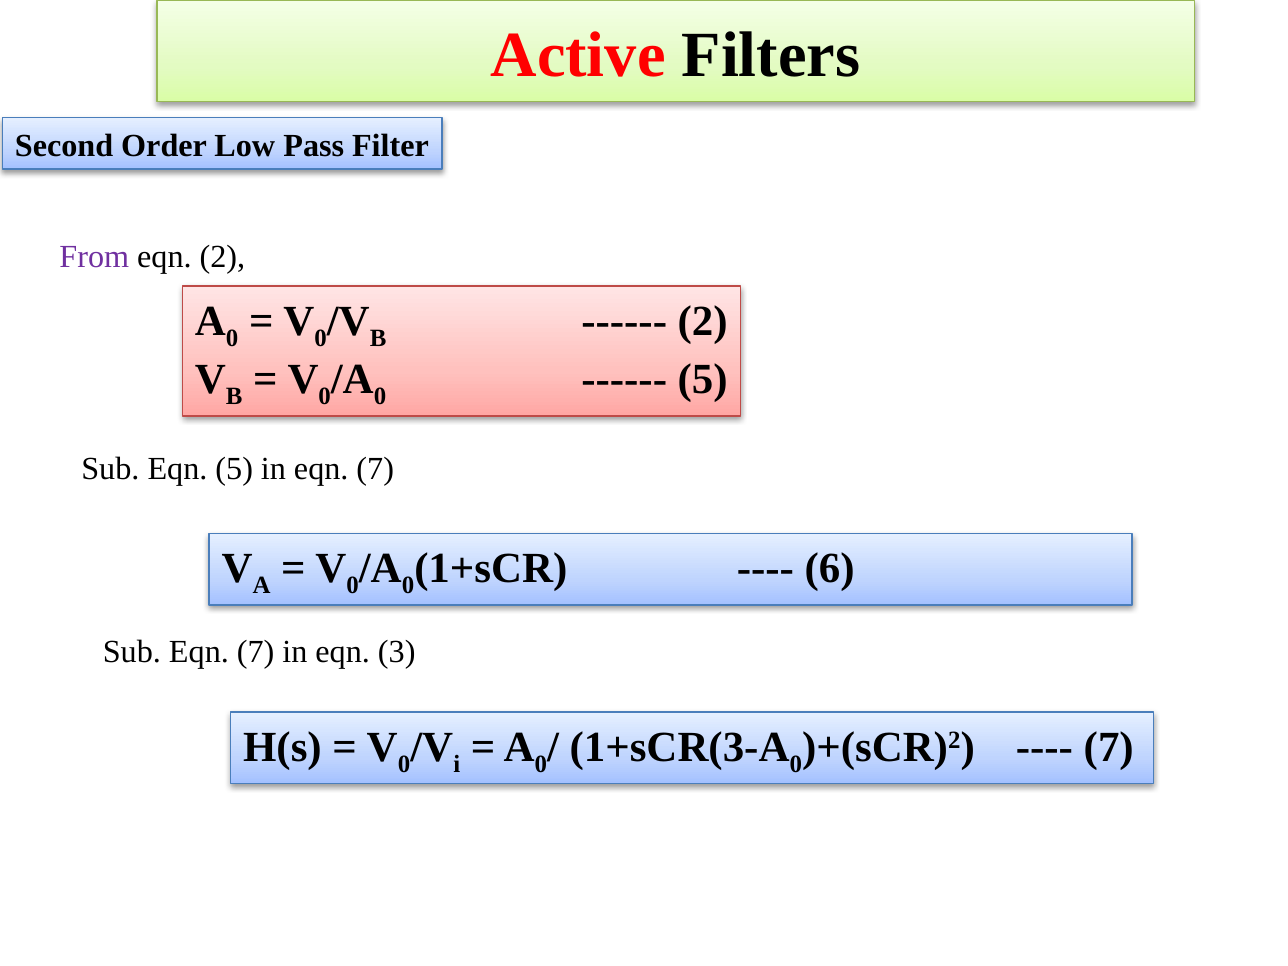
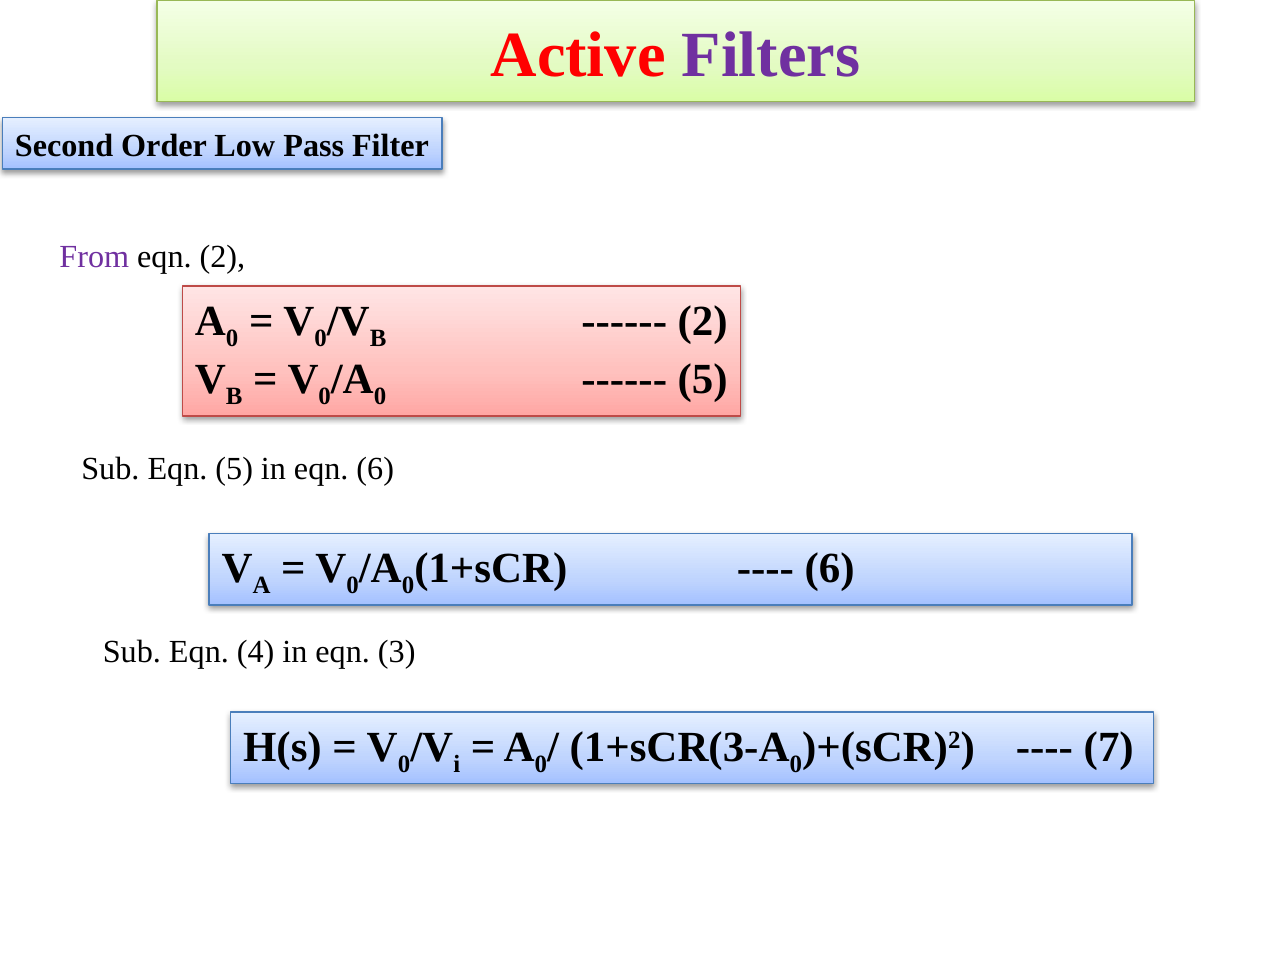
Filters colour: black -> purple (771, 56)
in eqn 7: 7 -> 6 (375, 469)
Sub Eqn 7: 7 -> 4 (256, 652)
